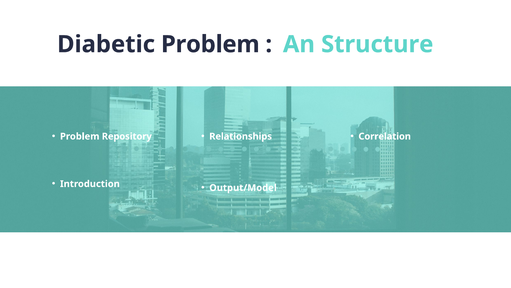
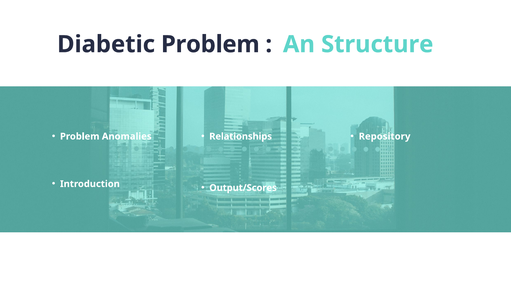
Repository: Repository -> Anomalies (127, 136)
Correlation: Correlation -> Repository (385, 136)
Output/Model: Output/Model -> Output/Scores (243, 187)
